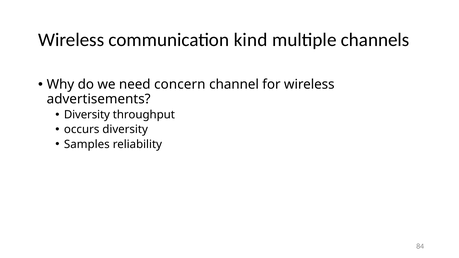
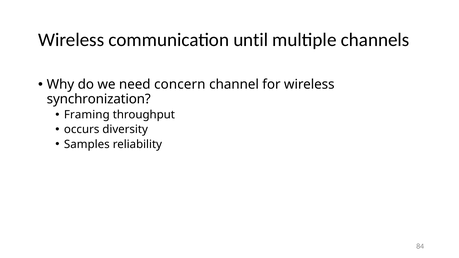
kind: kind -> until (251, 40)
advertisements: advertisements -> synchronization (99, 99)
Diversity: Diversity -> Framing (87, 115)
